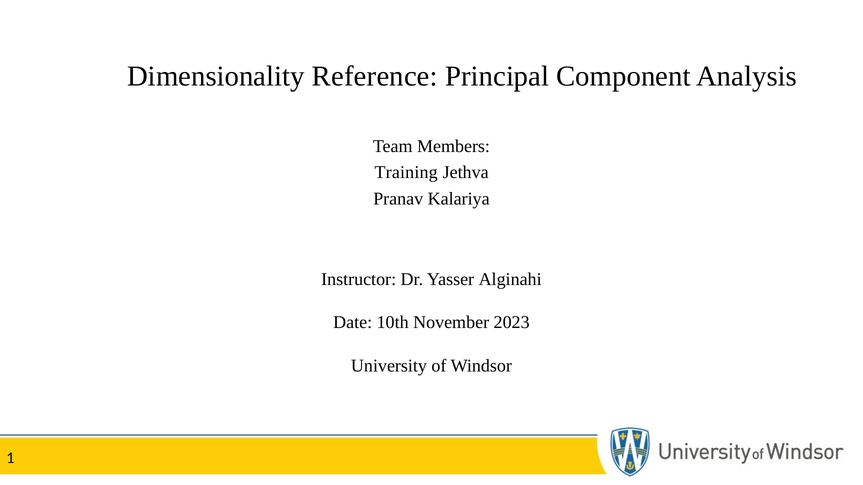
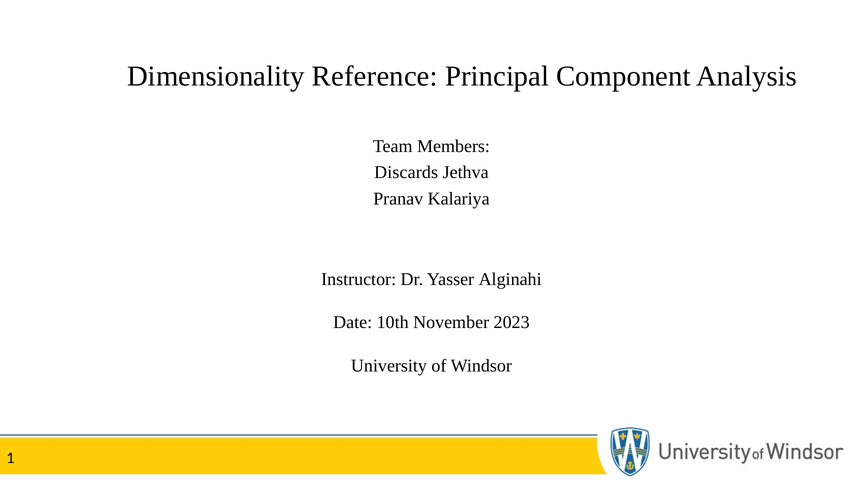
Training: Training -> Discards (406, 173)
